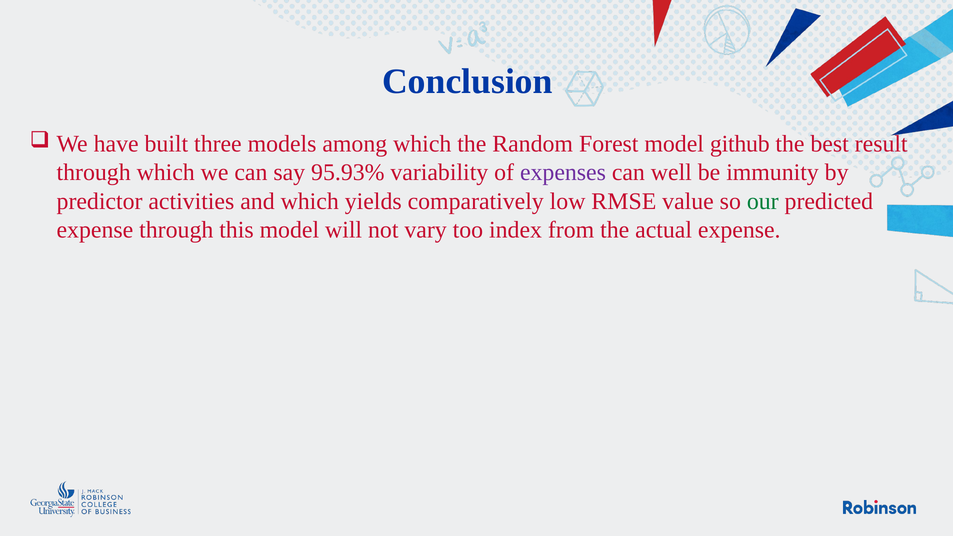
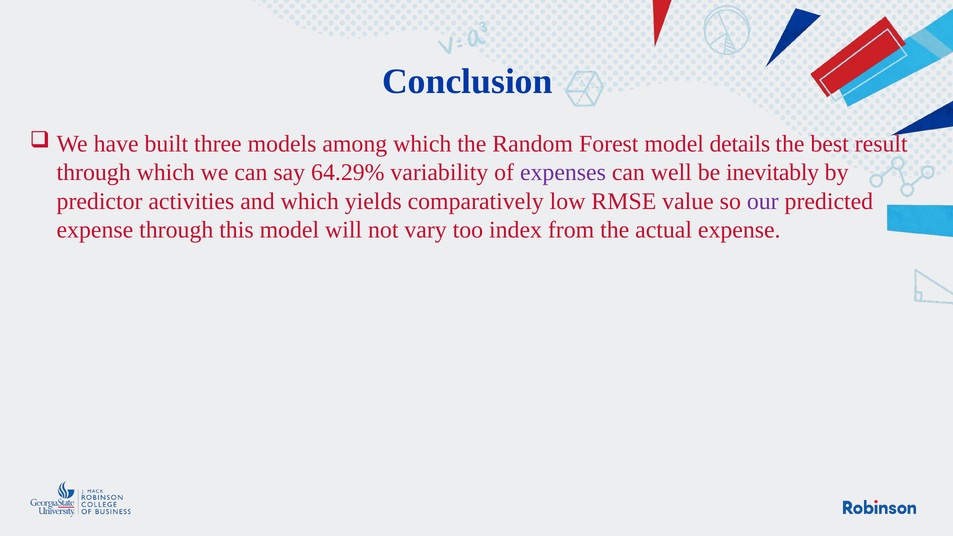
github: github -> details (740, 144)
95.93%: 95.93% -> 64.29% (348, 173)
immunity: immunity -> inevitably (773, 173)
our colour: green -> purple (763, 201)
